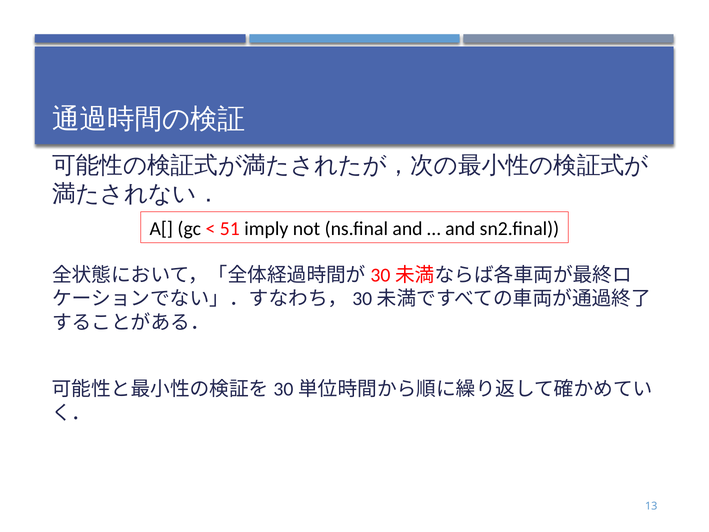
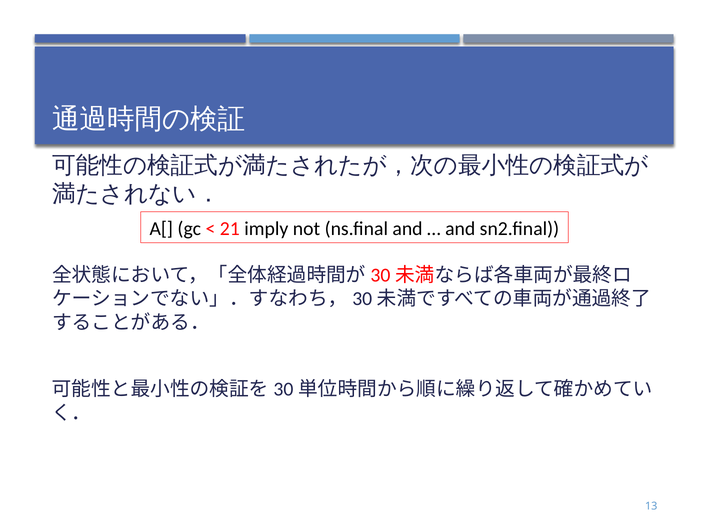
51: 51 -> 21 (230, 228)
